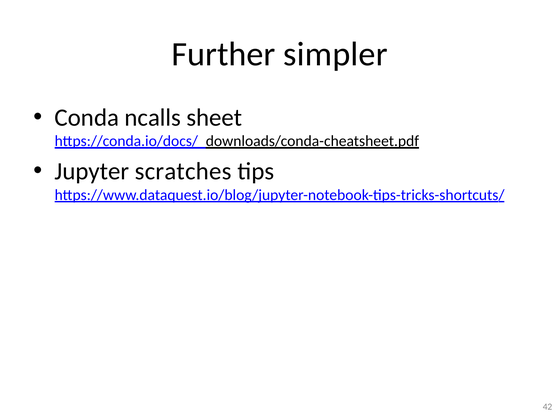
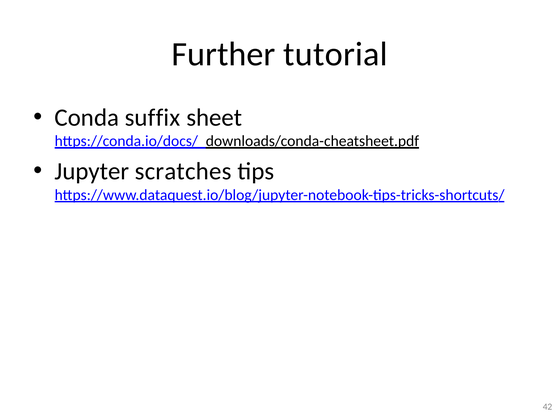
simpler: simpler -> tutorial (335, 54)
ncalls: ncalls -> suffix (153, 117)
